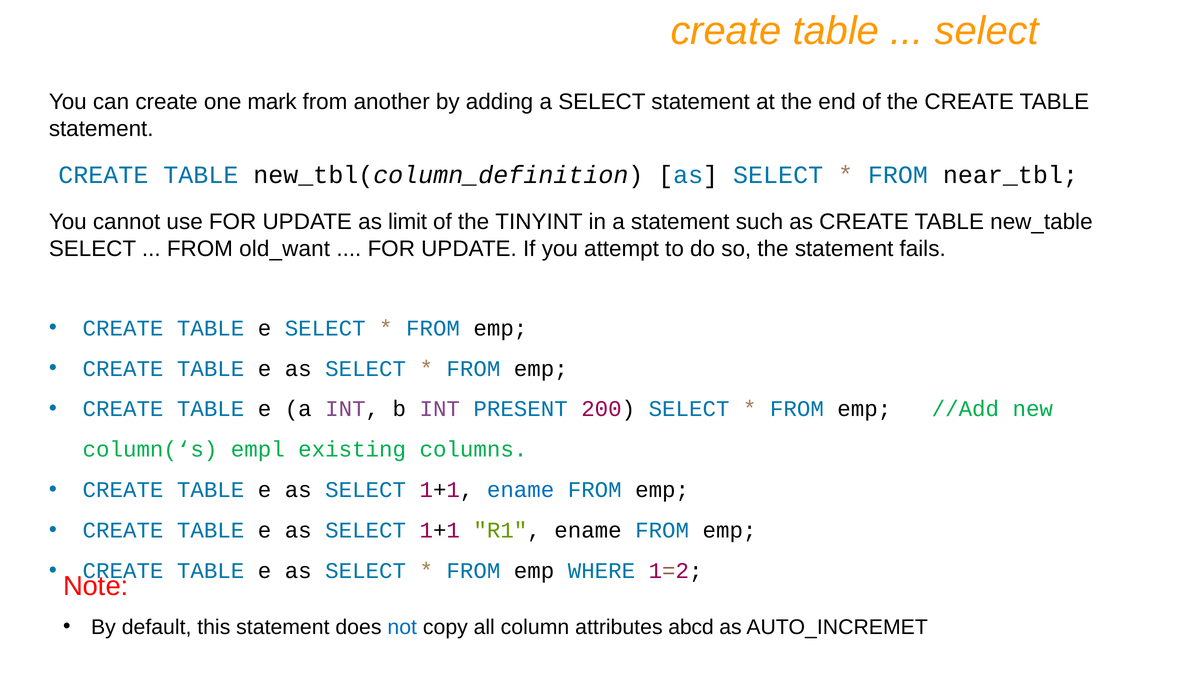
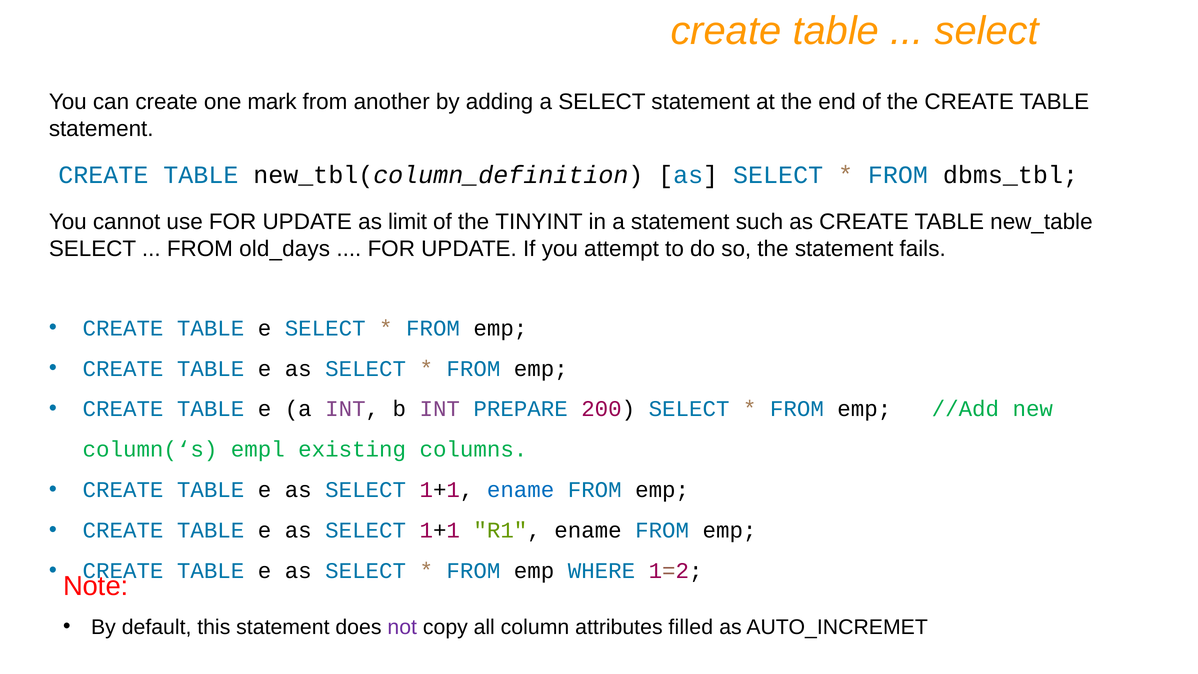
near_tbl: near_tbl -> dbms_tbl (1010, 175)
old_want: old_want -> old_days (285, 249)
PRESENT: PRESENT -> PREPARE (521, 409)
not colour: blue -> purple (402, 627)
abcd: abcd -> filled (691, 627)
